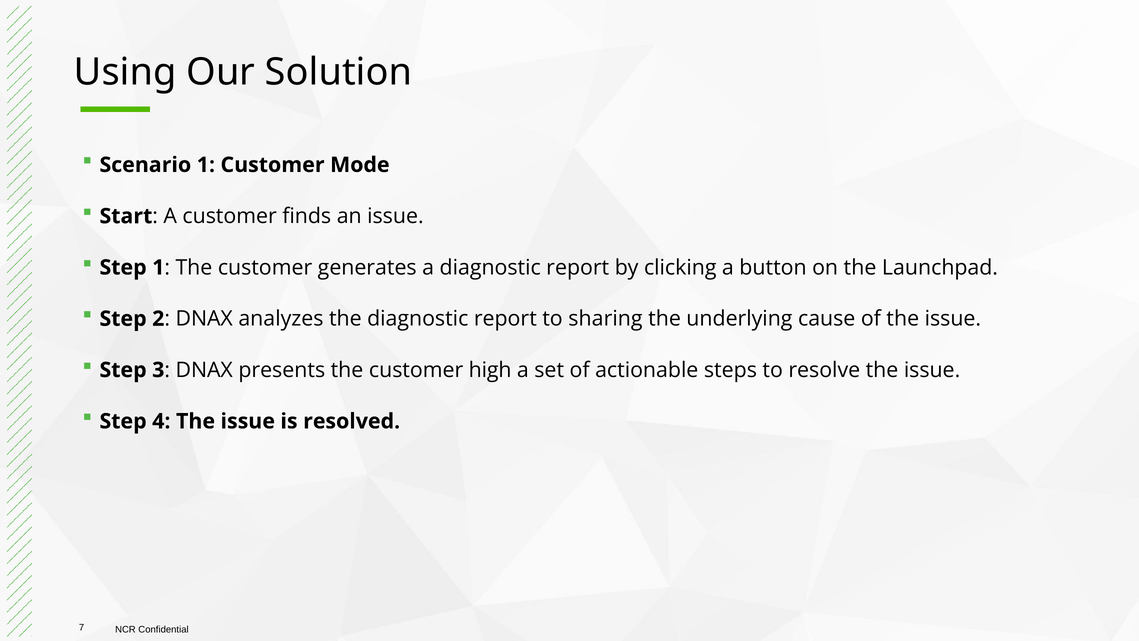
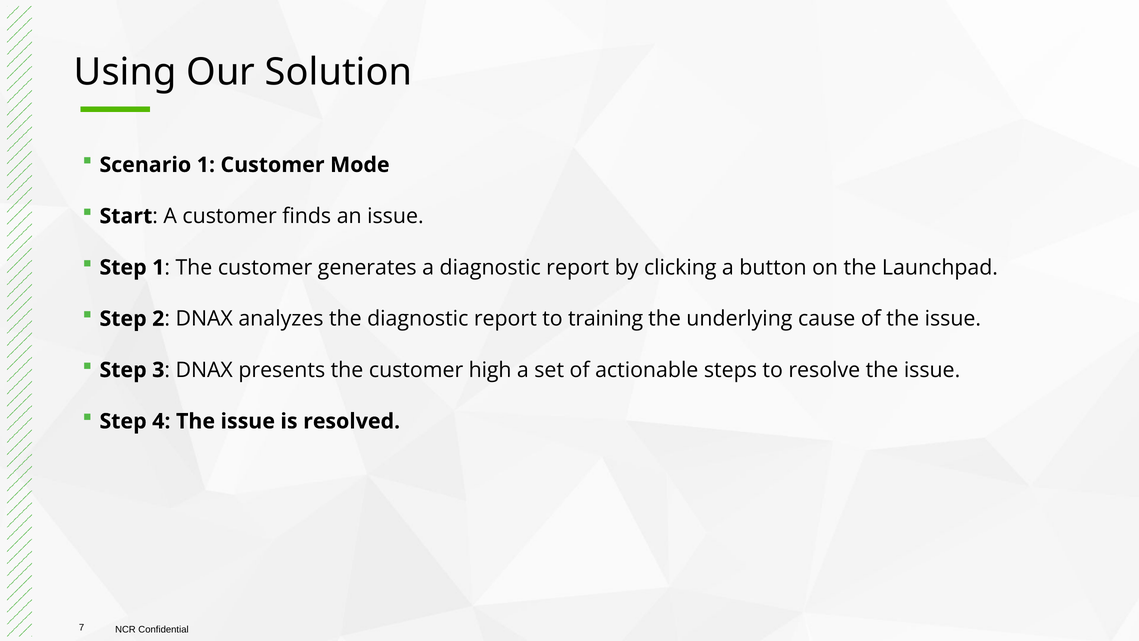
sharing: sharing -> training (606, 319)
